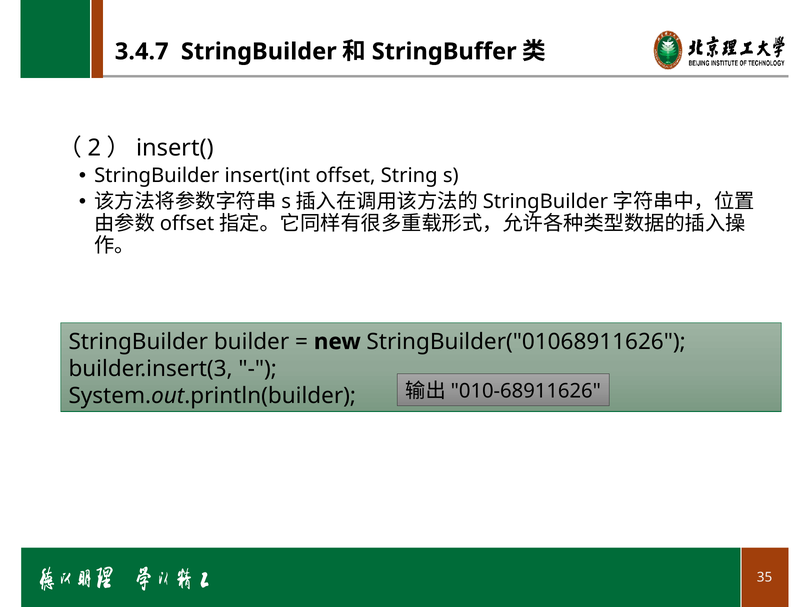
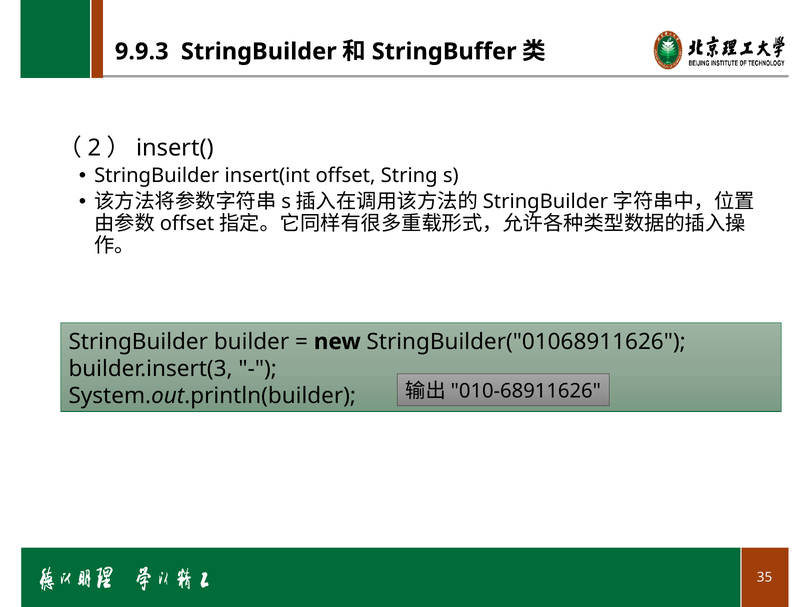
3.4.7: 3.4.7 -> 9.9.3 (142, 52)
